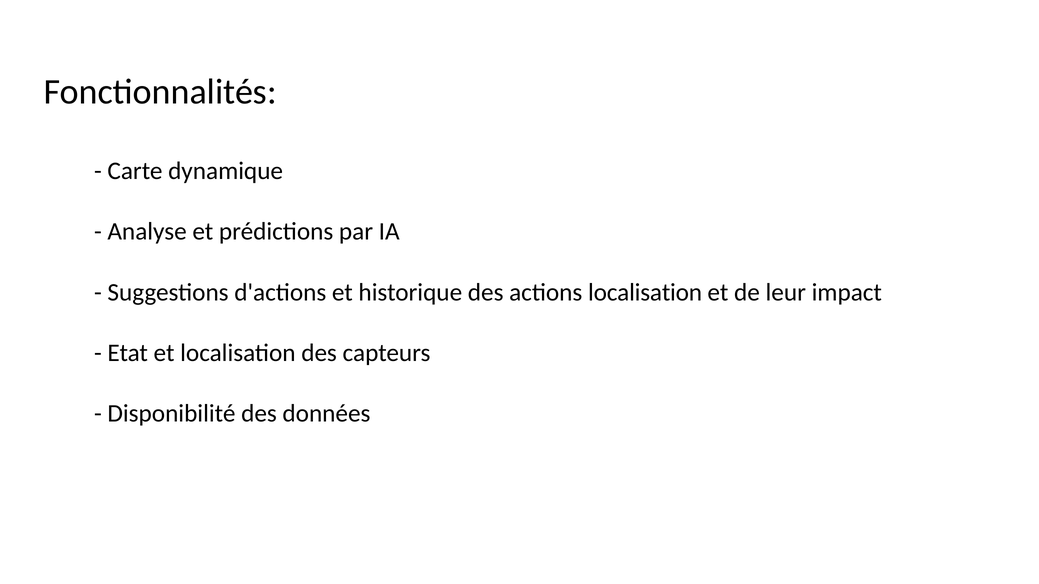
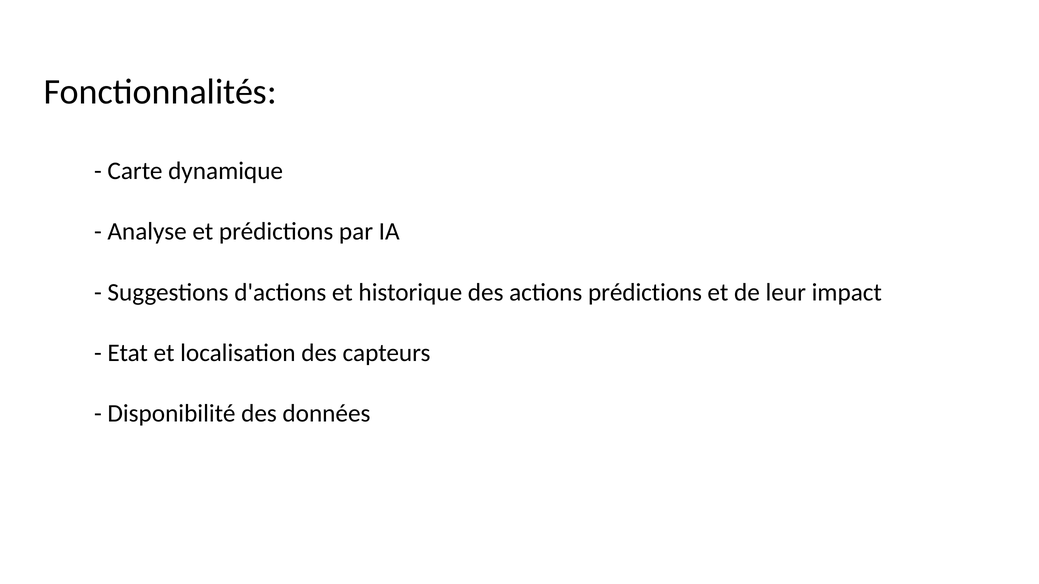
actions localisation: localisation -> prédictions (645, 292)
